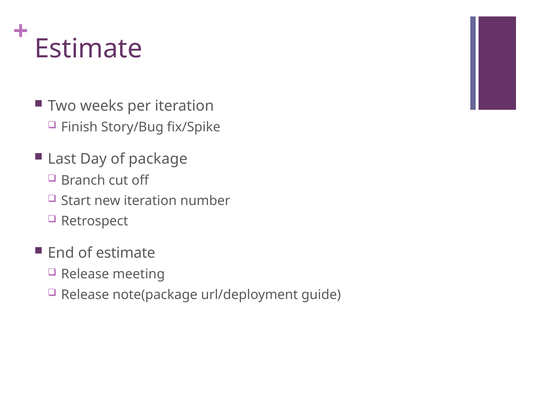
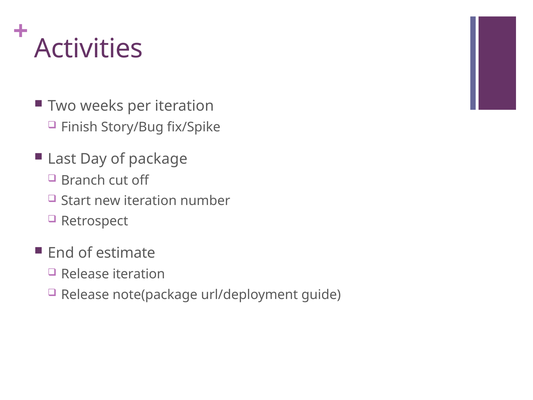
Estimate: Estimate -> Activities (89, 49)
Release meeting: meeting -> iteration (139, 274)
